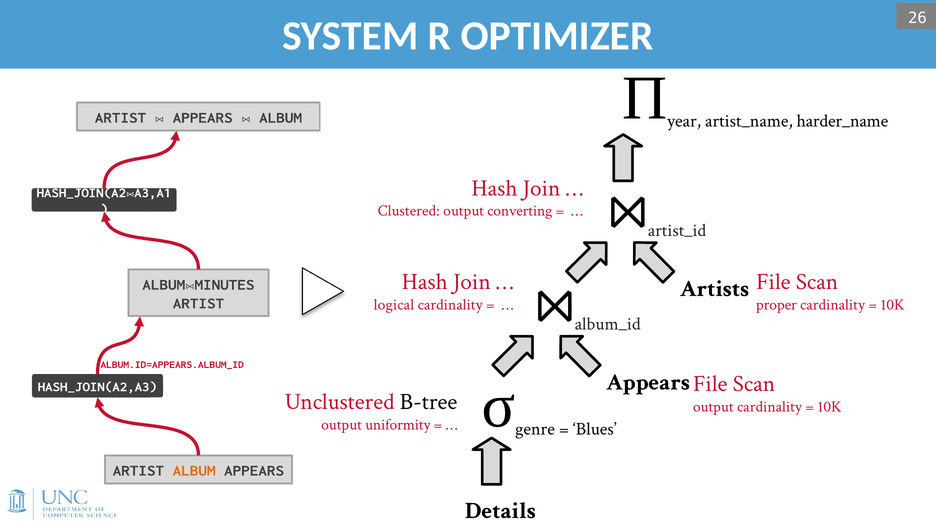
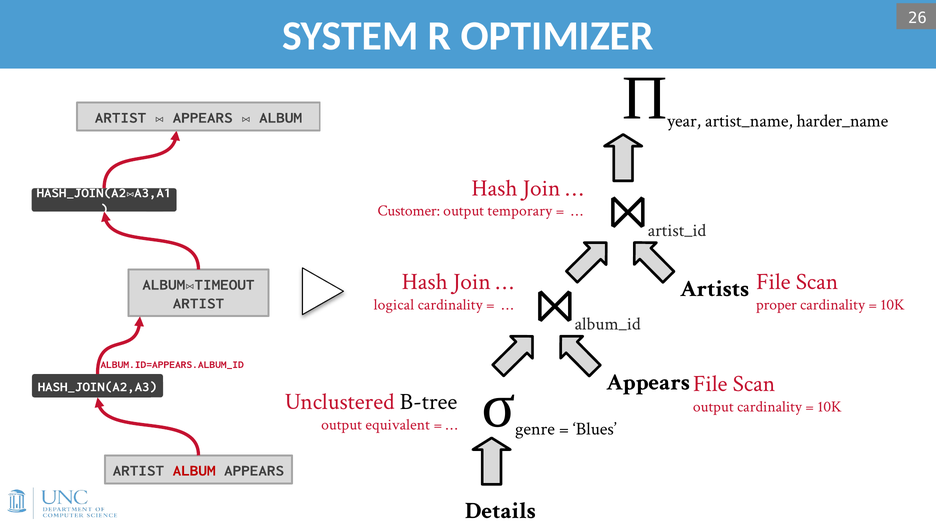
Clustered: Clustered -> Customer (409, 211)
converting: converting -> temporary (520, 211)
MINUTES: MINUTES -> TIMEOUT (224, 285)
uniformity: uniformity -> equivalent (398, 425)
ALBUM colour: orange -> red (194, 471)
